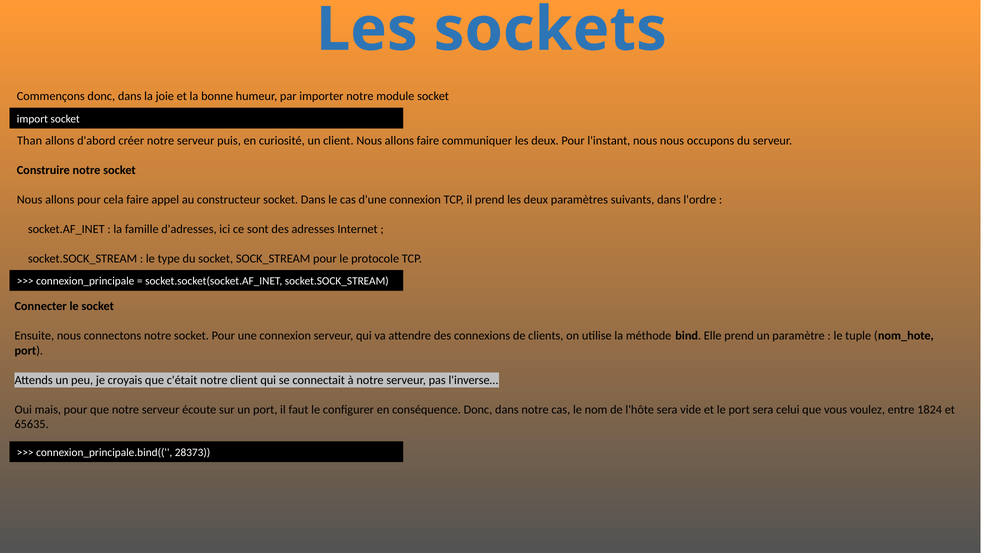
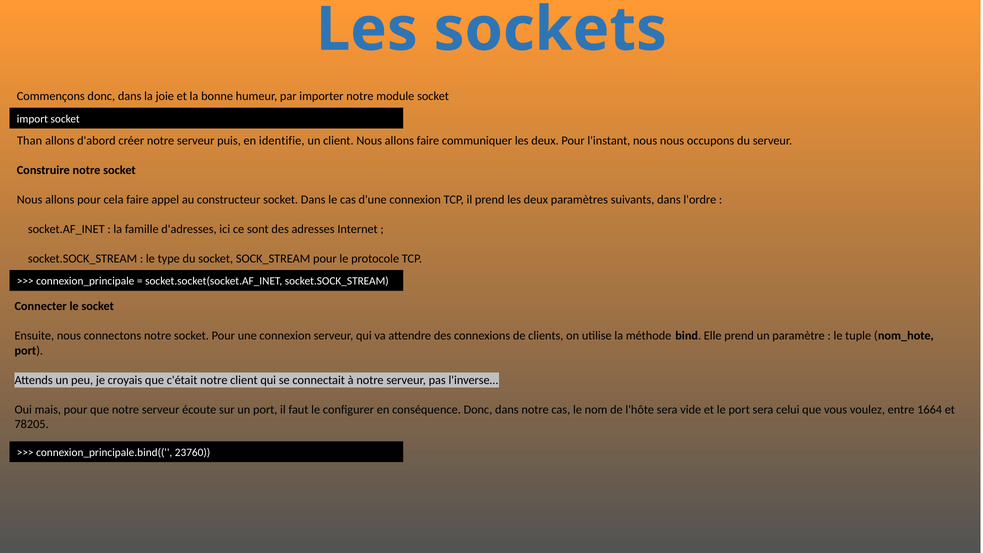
curiosité: curiosité -> identifie (282, 141)
1824: 1824 -> 1664 (930, 410)
65635: 65635 -> 78205 (32, 424)
28373: 28373 -> 23760 (193, 452)
